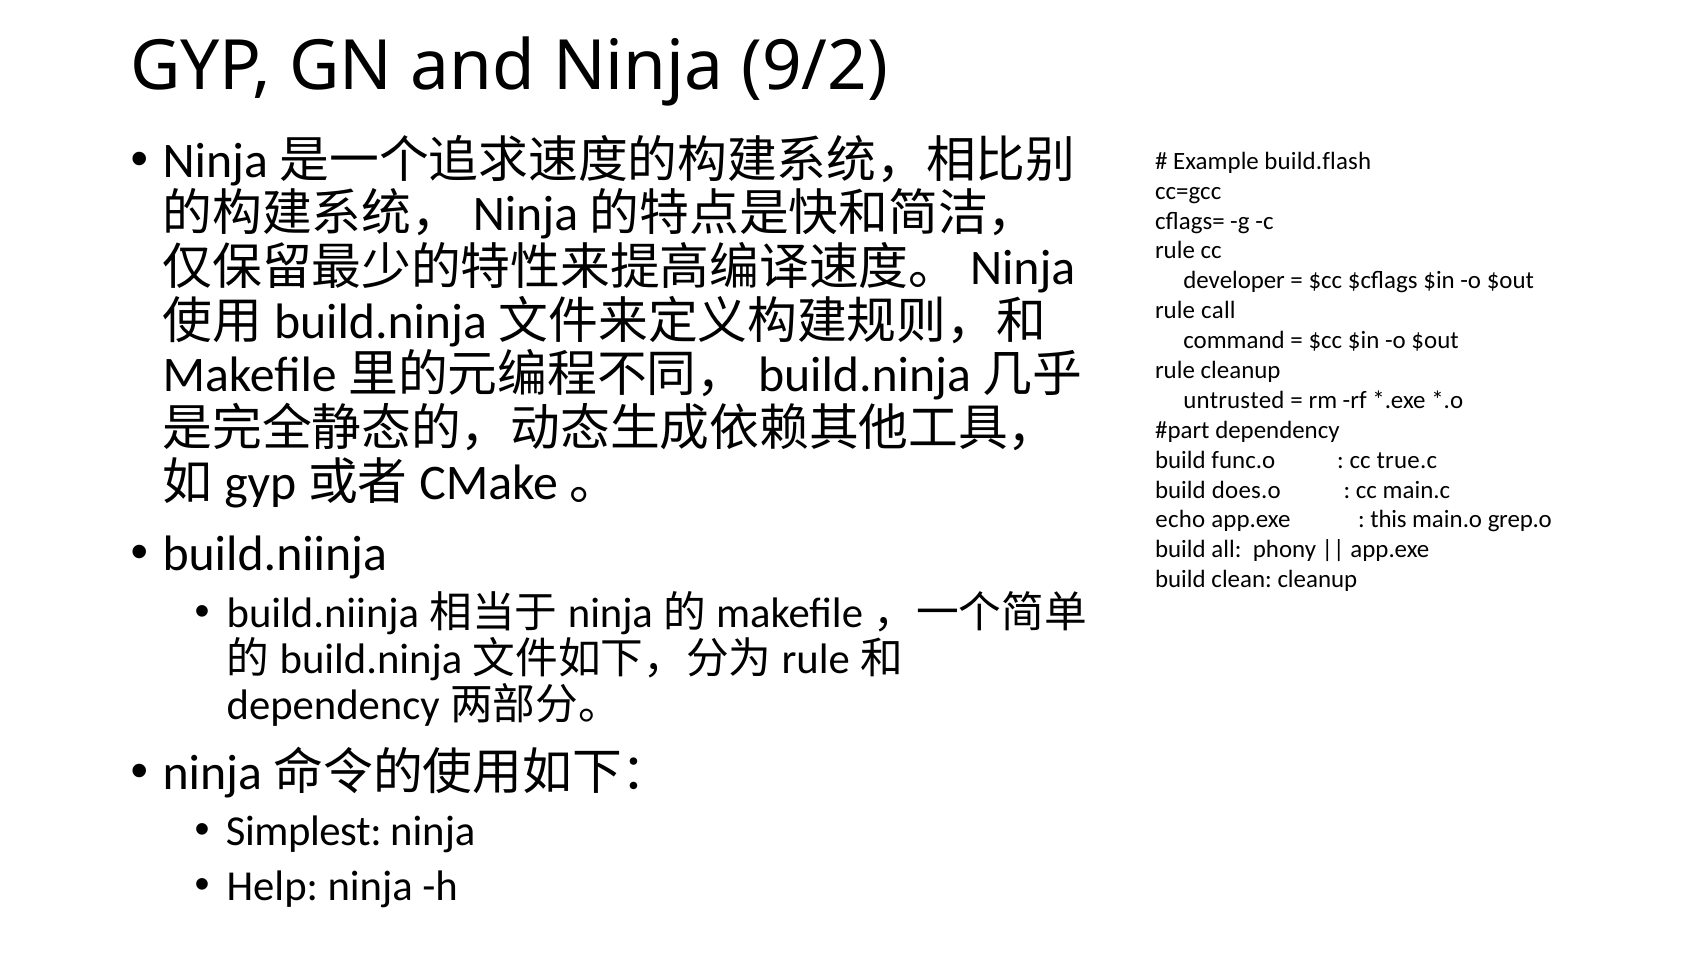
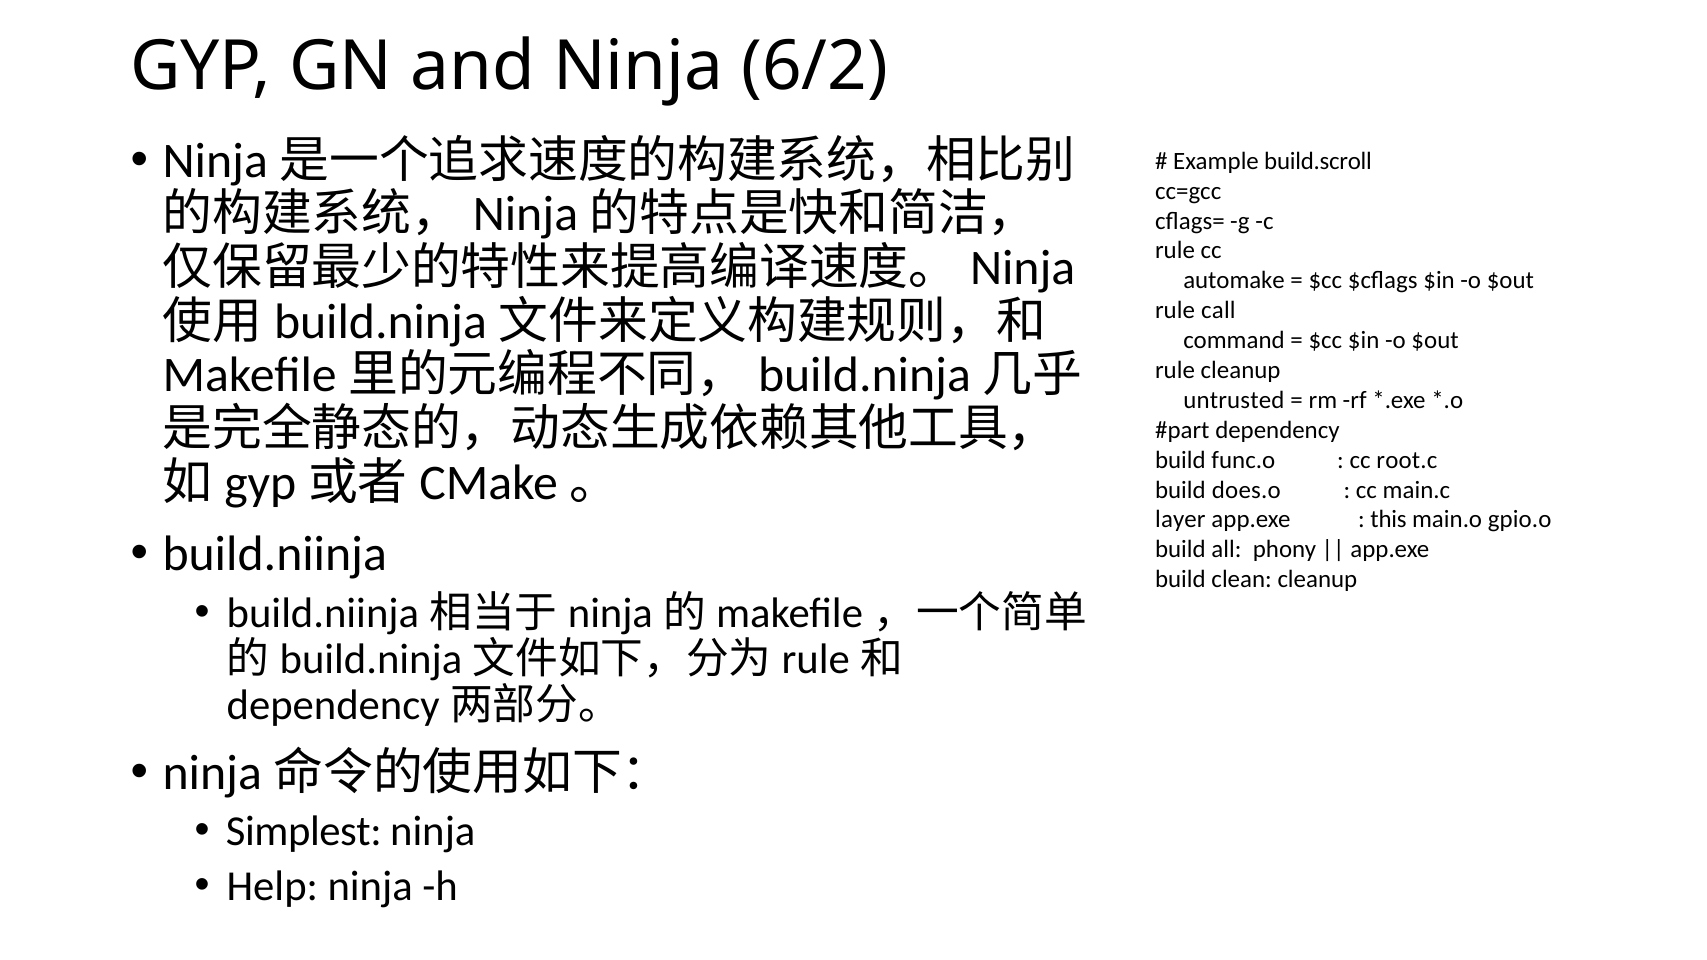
9/2: 9/2 -> 6/2 (815, 67)
build.flash: build.flash -> build.scroll (1318, 161)
developer: developer -> automake (1234, 281)
true.c: true.c -> root.c (1407, 460)
echo: echo -> layer (1180, 520)
grep.o: grep.o -> gpio.o (1520, 520)
